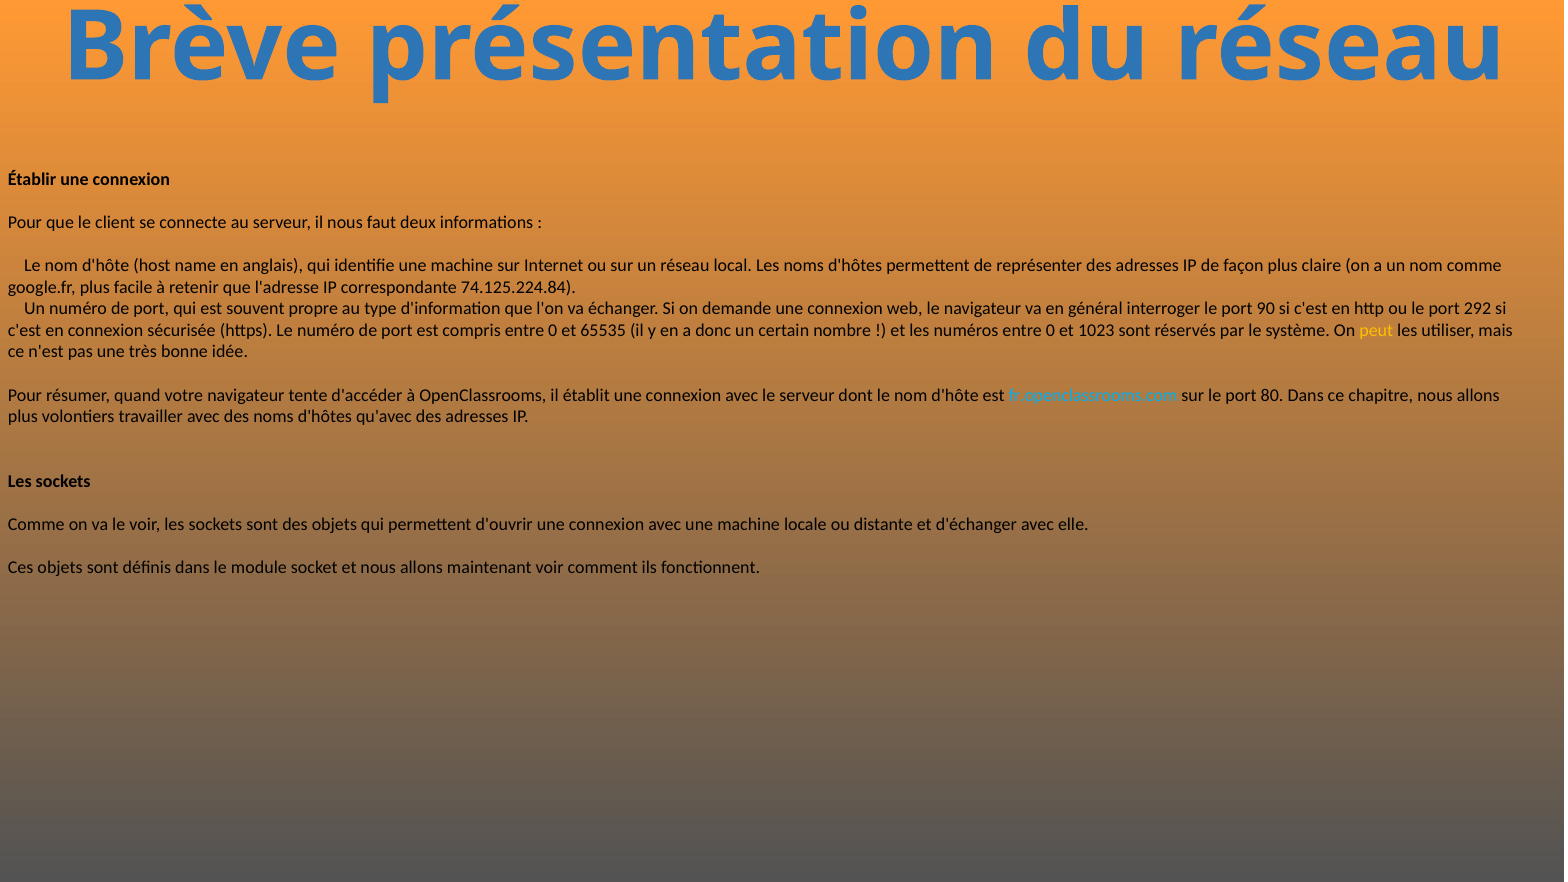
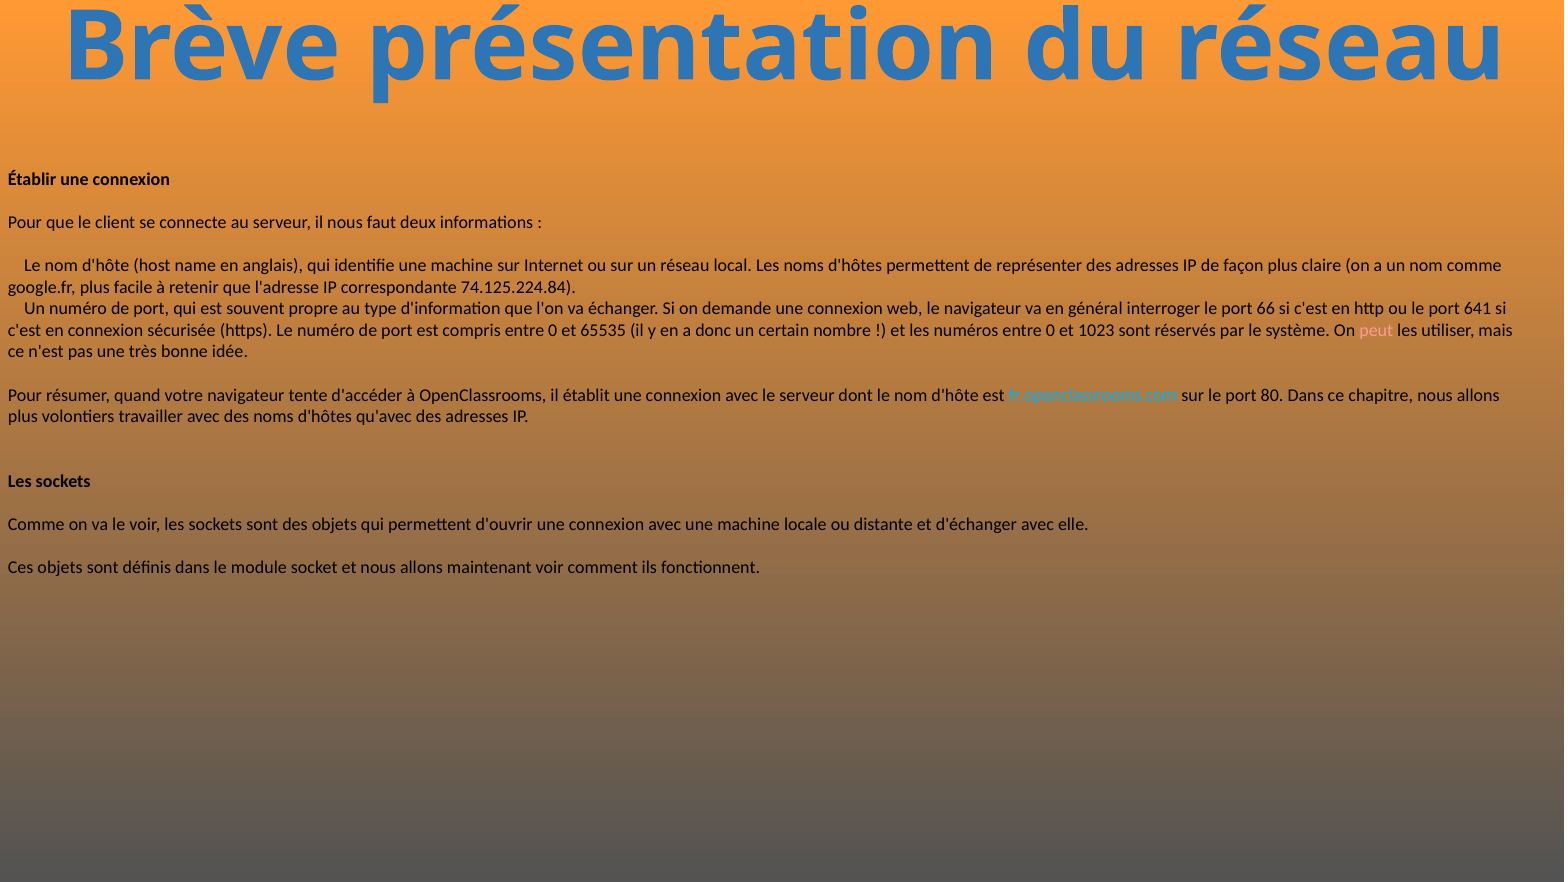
90: 90 -> 66 (1266, 309)
292: 292 -> 641 (1477, 309)
peut colour: yellow -> pink (1376, 330)
